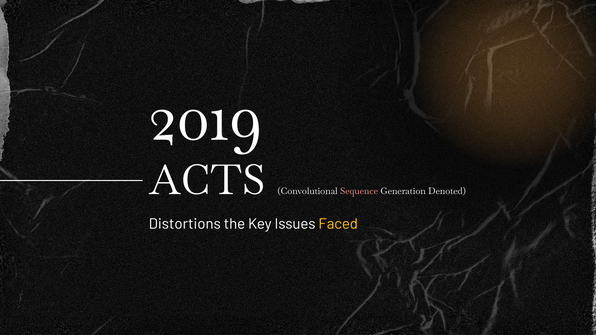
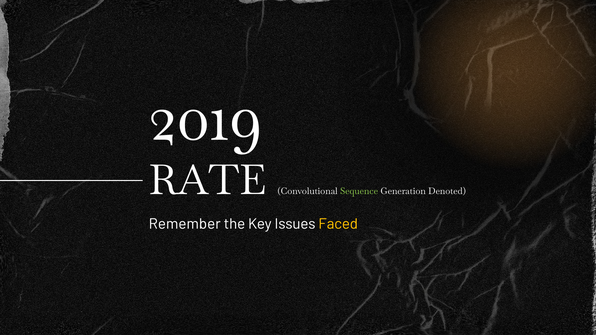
ACTS: ACTS -> RATE (208, 181)
Sequence colour: pink -> light green (359, 191)
Distortions: Distortions -> Remember (185, 224)
